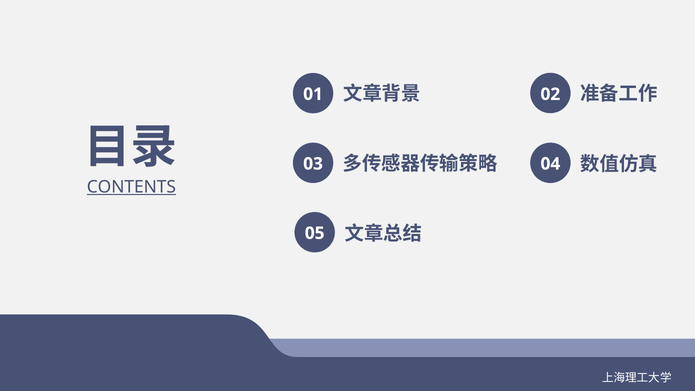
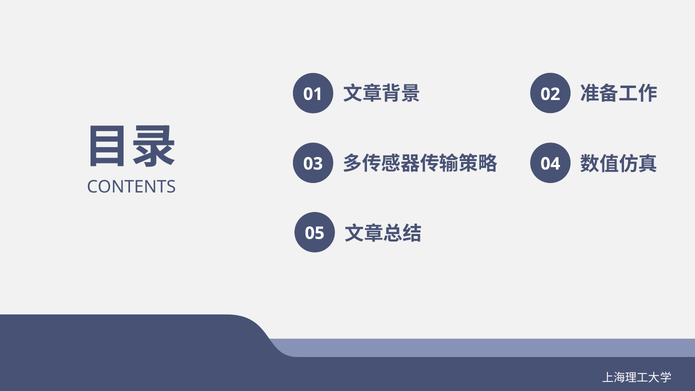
CONTENTS underline: present -> none (131, 187)
